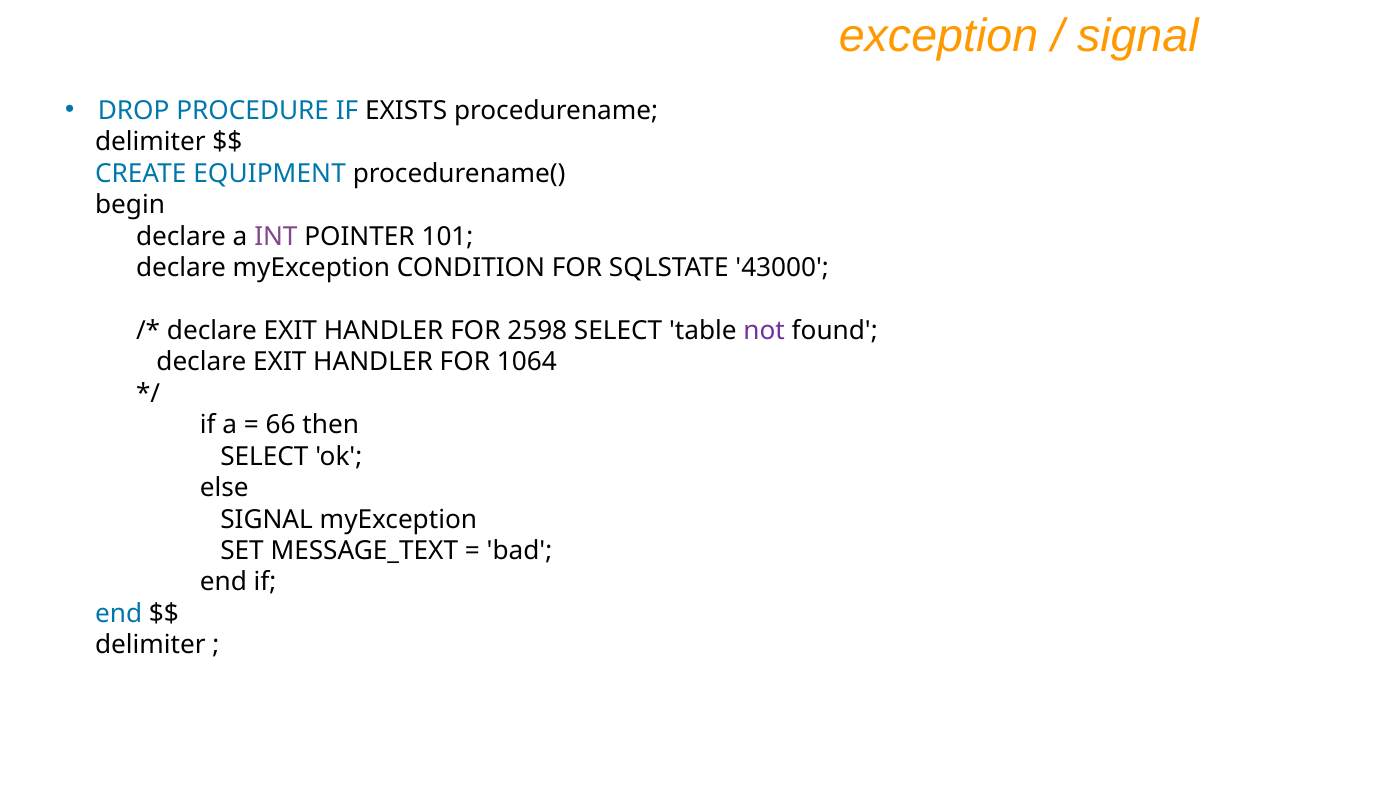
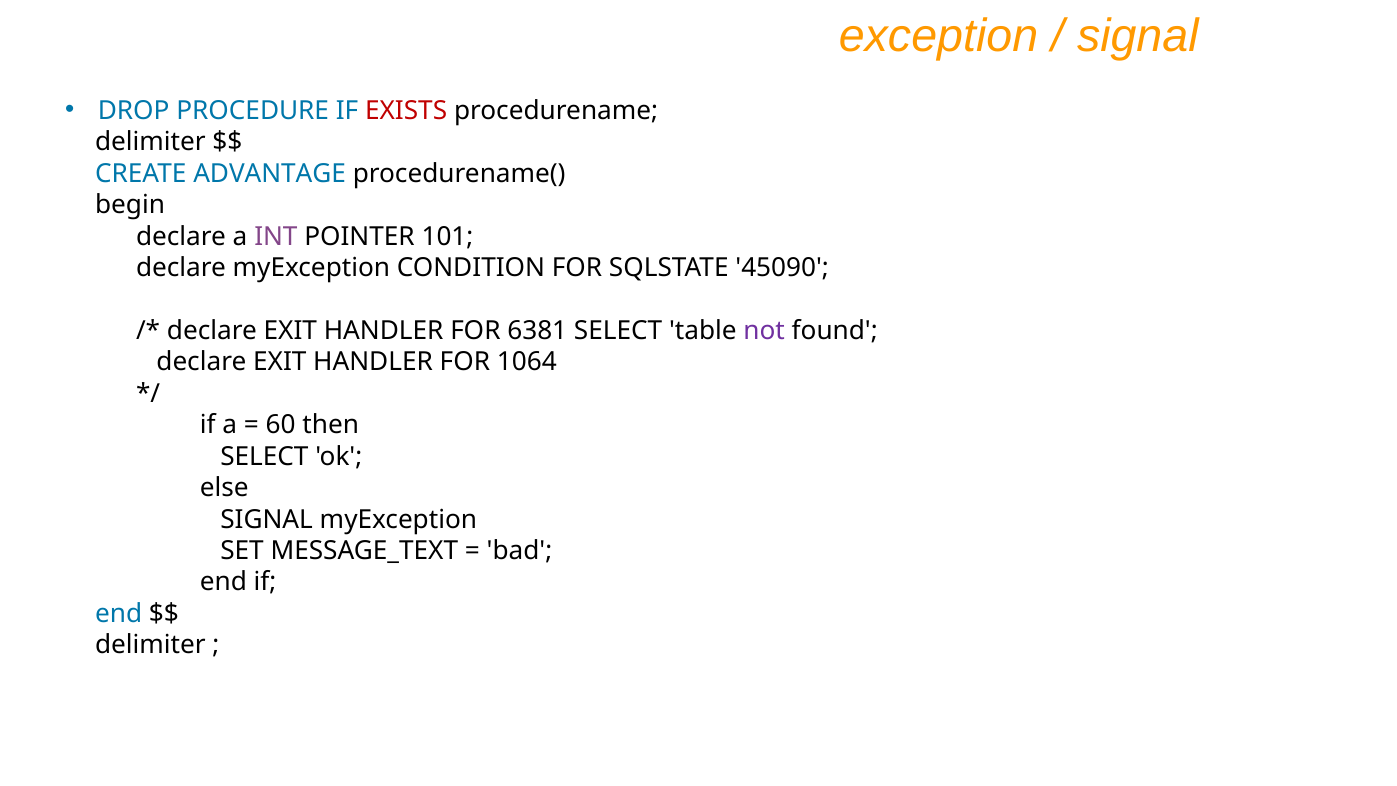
EXISTS colour: black -> red (406, 111)
EQUIPMENT: EQUIPMENT -> ADVANTAGE (270, 173)
43000: 43000 -> 45090 (782, 268)
2598: 2598 -> 6381 (537, 331)
66: 66 -> 60 (281, 425)
